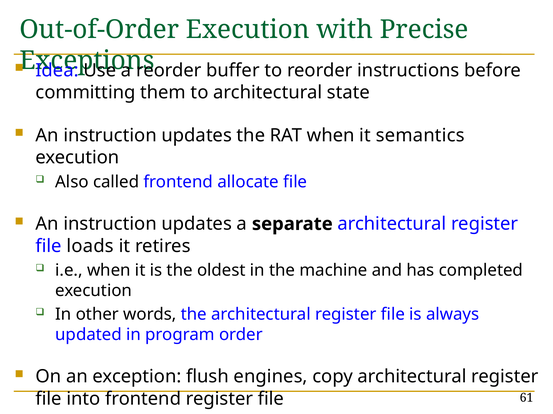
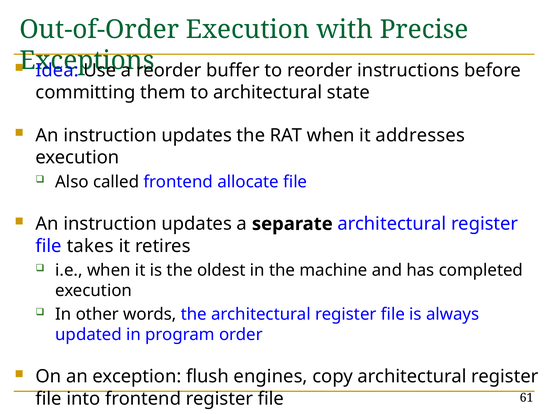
semantics: semantics -> addresses (420, 136)
loads: loads -> takes (90, 246)
